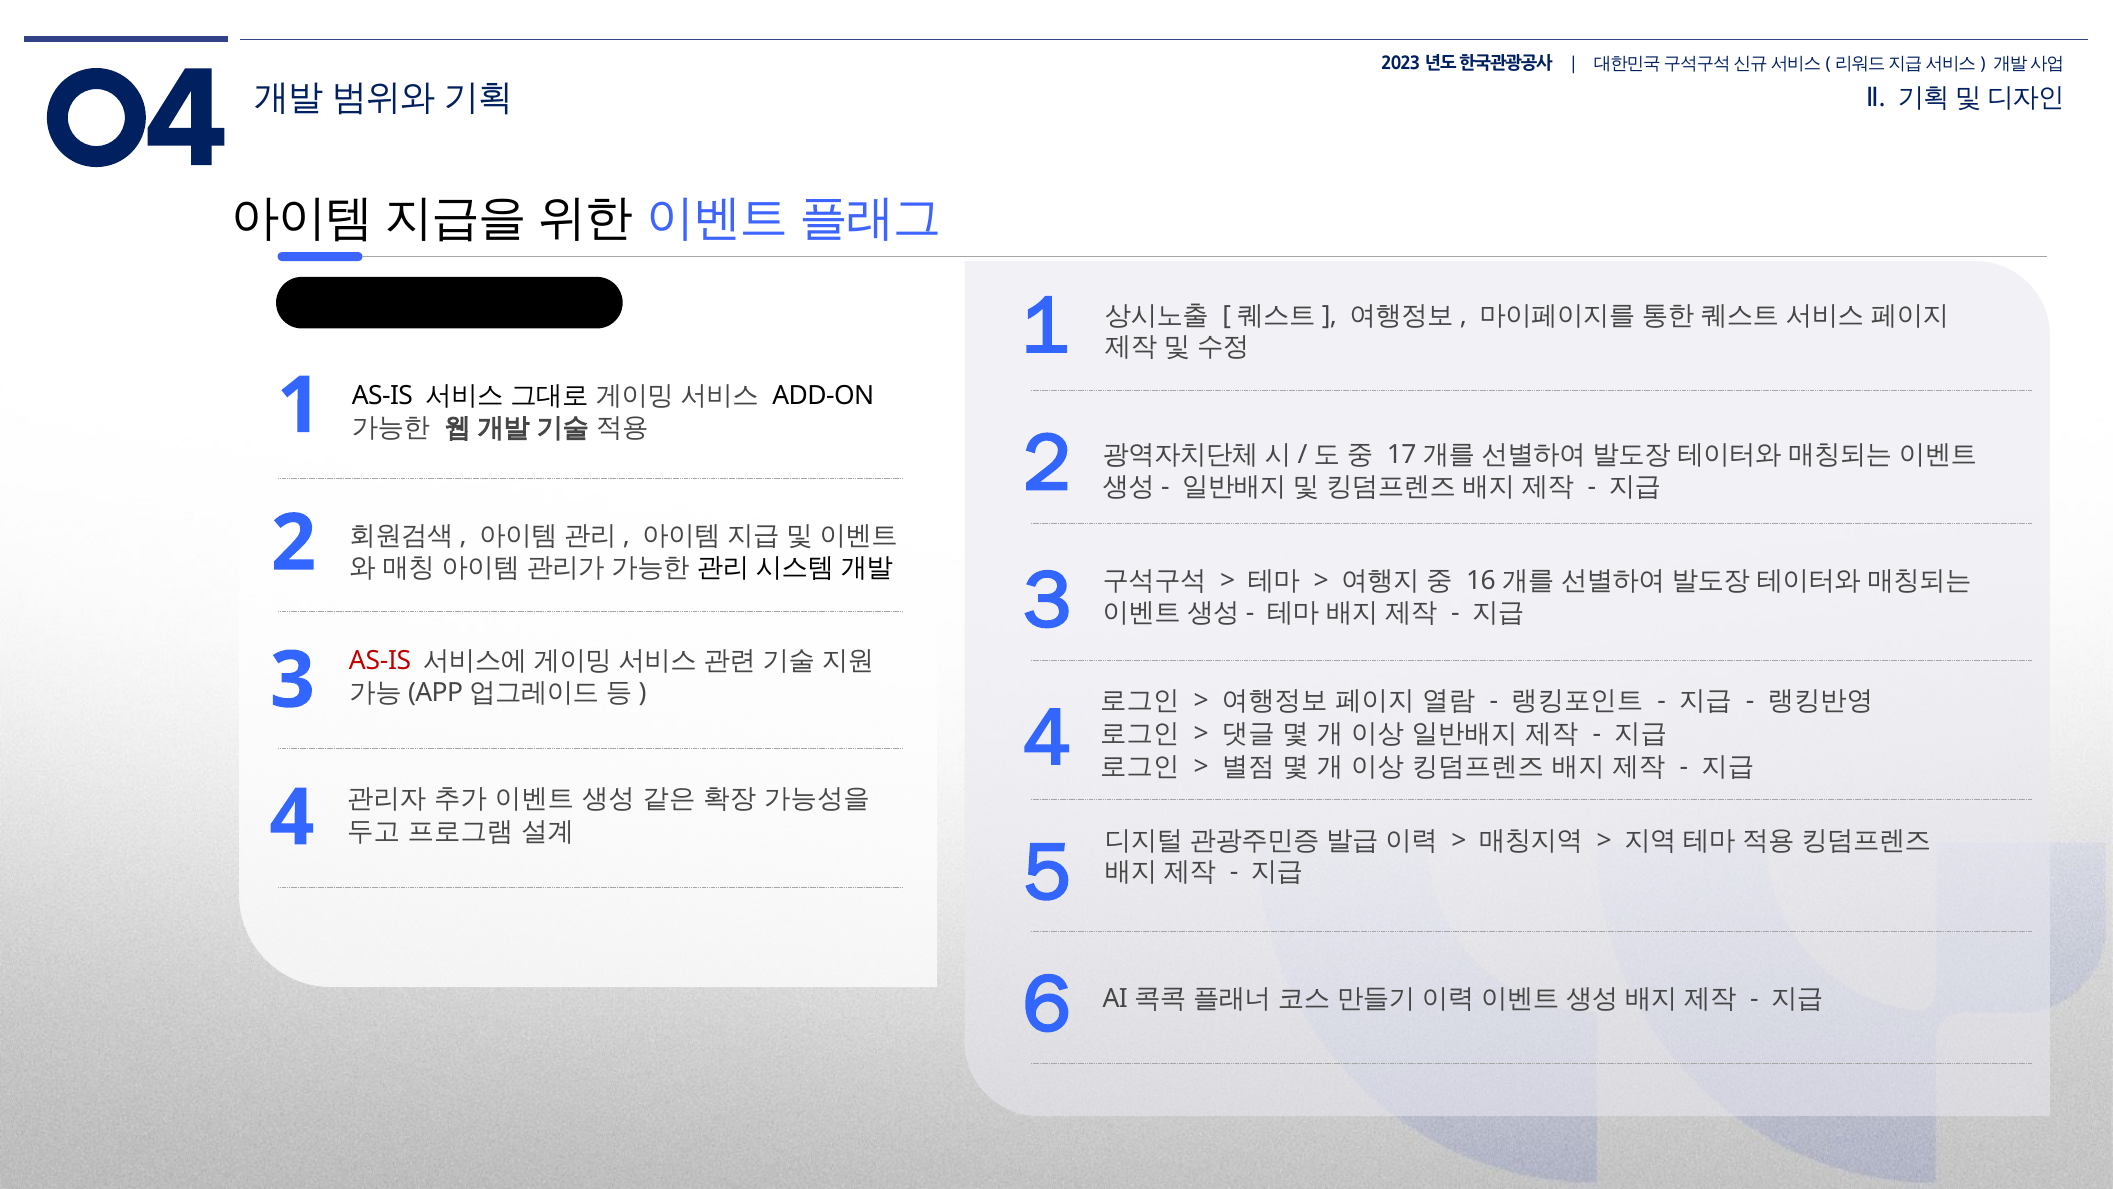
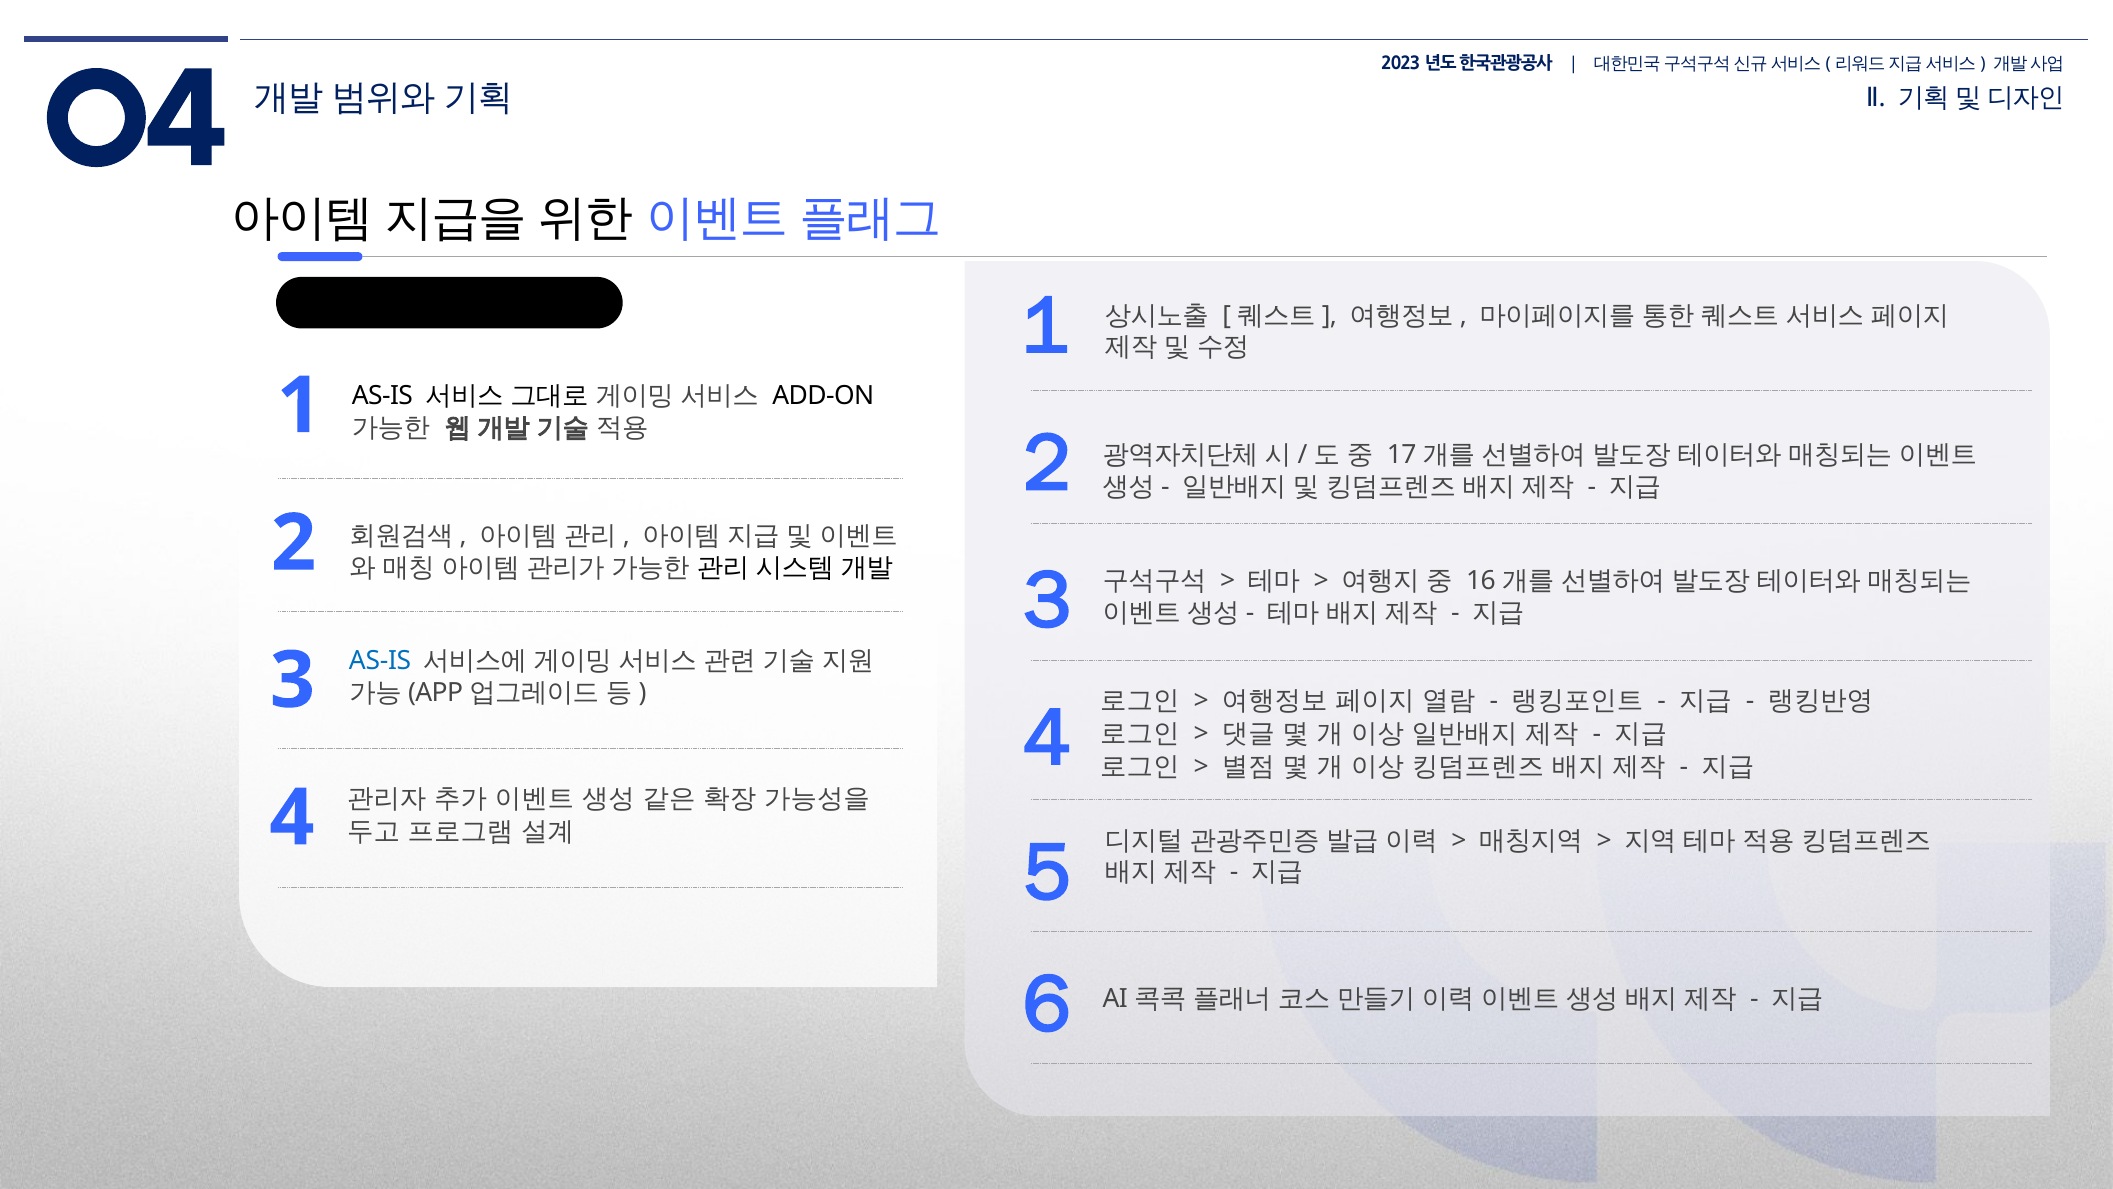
AS-IS colour: red -> blue (380, 661)
